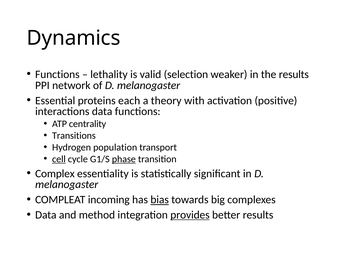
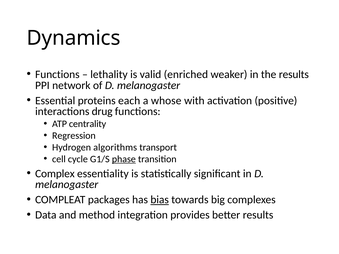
selection: selection -> enriched (186, 74)
theory: theory -> whose (166, 101)
interactions data: data -> drug (102, 112)
Transitions: Transitions -> Regression (74, 136)
population: population -> algorithms (115, 148)
cell underline: present -> none (59, 159)
incoming: incoming -> packages (109, 200)
provides underline: present -> none (190, 215)
